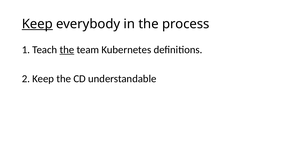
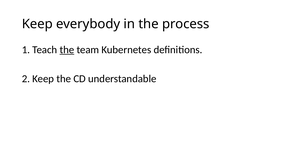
Keep underline: present -> none (37, 24)
